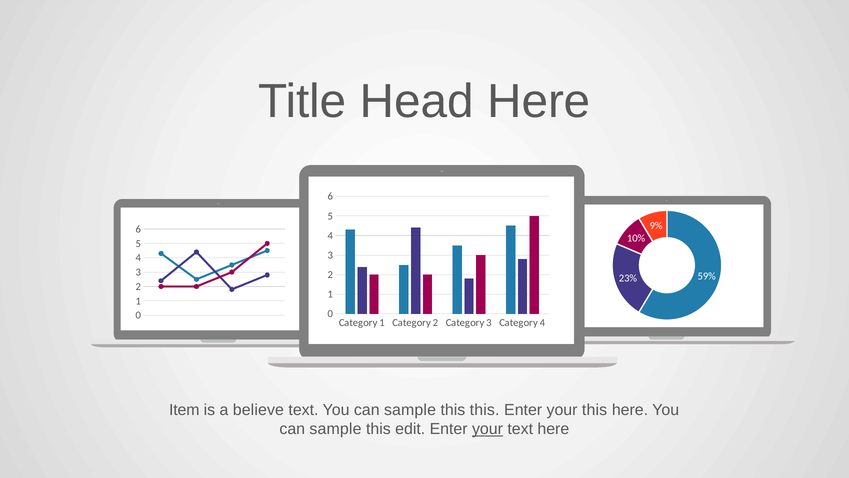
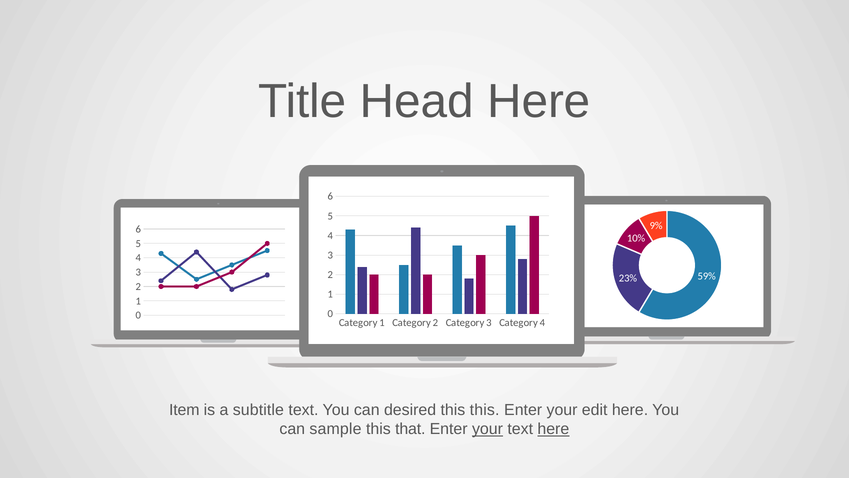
believe: believe -> subtitle (258, 409)
text You can sample: sample -> desired (410, 409)
your this: this -> edit (595, 409)
edit: edit -> that (410, 429)
here underline: none -> present (553, 429)
